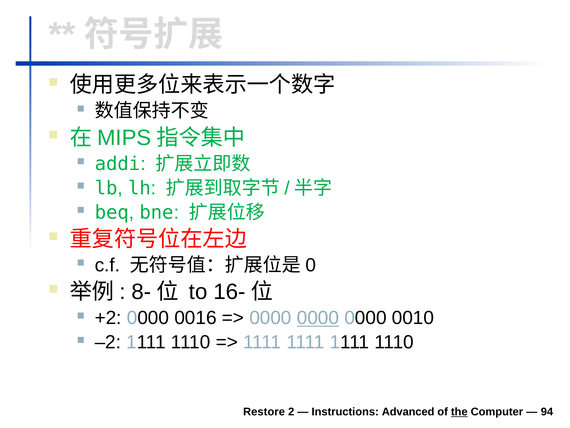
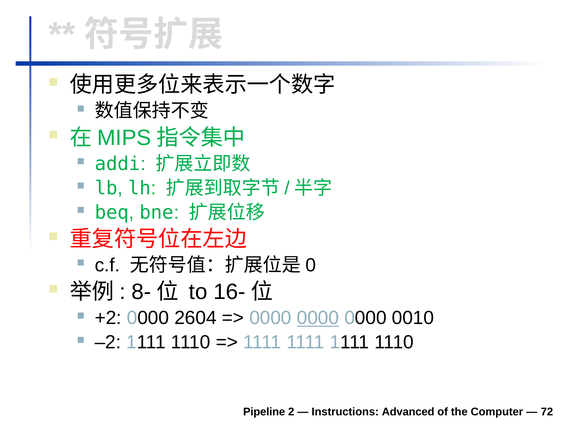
0016: 0016 -> 2604 (195, 318)
Restore: Restore -> Pipeline (264, 411)
the underline: present -> none (459, 411)
94: 94 -> 72 (547, 411)
